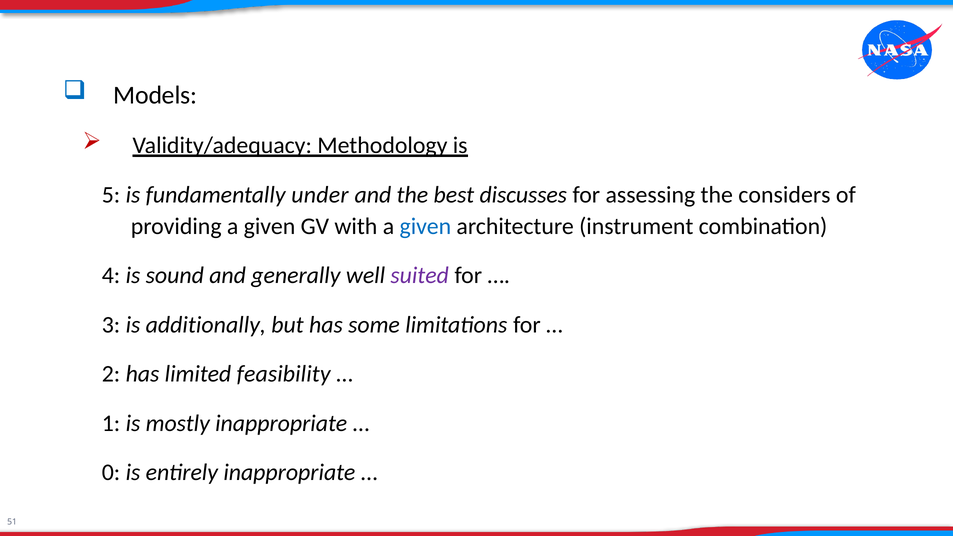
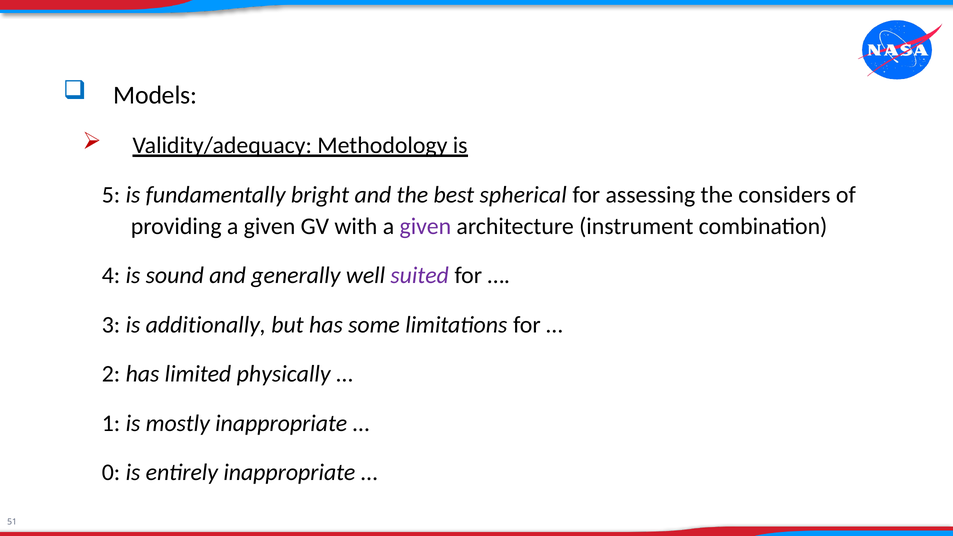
under: under -> bright (320, 195)
discusses: discusses -> spherical (523, 195)
given colour: blue -> purple (425, 226)
feasibility: feasibility -> physically (284, 374)
